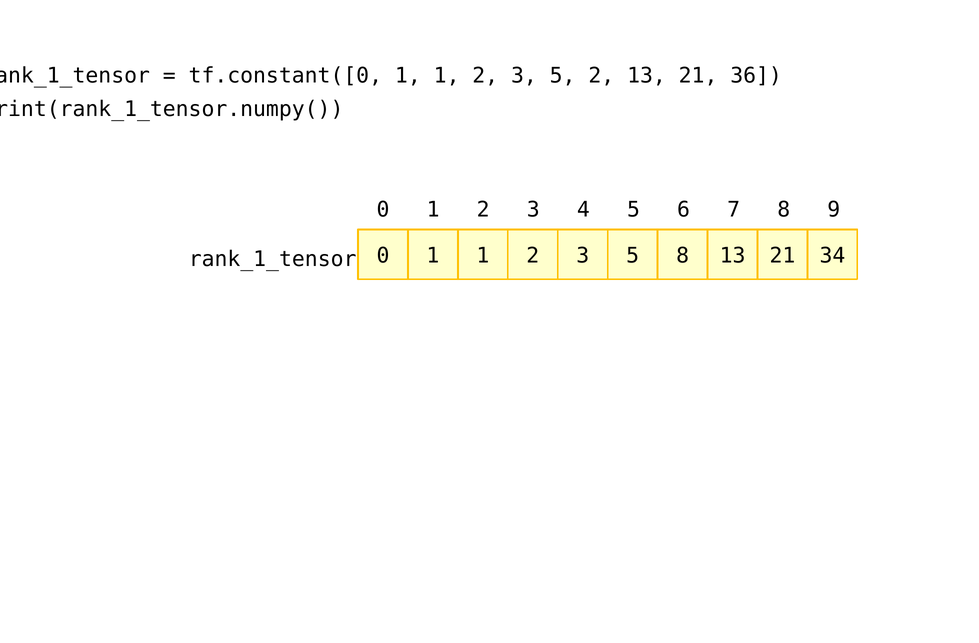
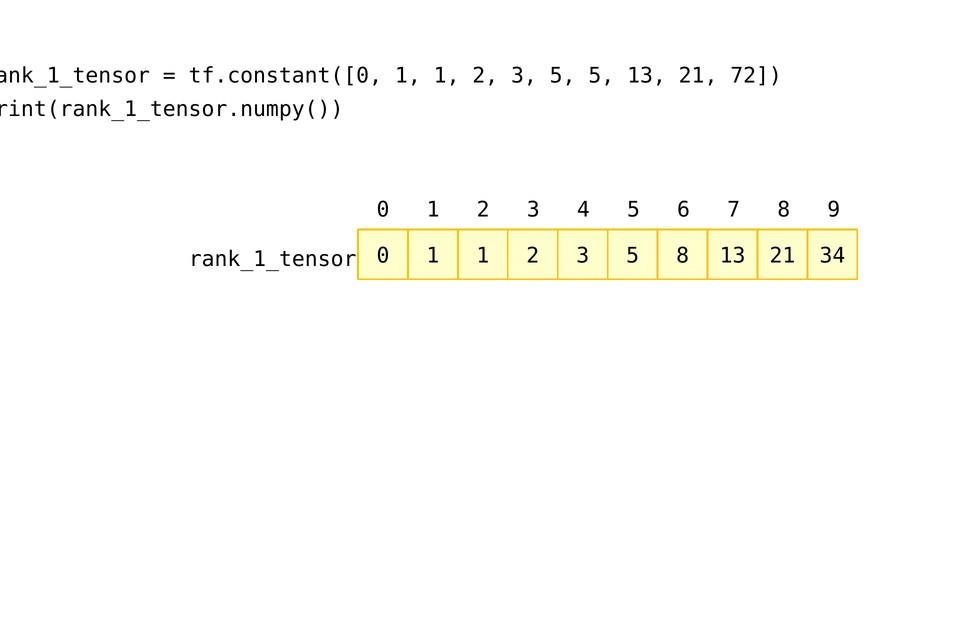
5 2: 2 -> 5 (601, 76)
36: 36 -> 72 (756, 76)
